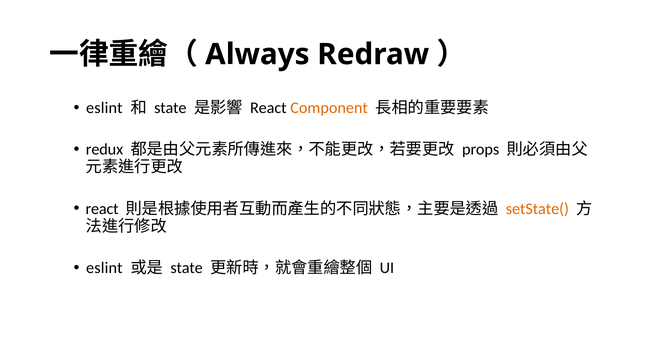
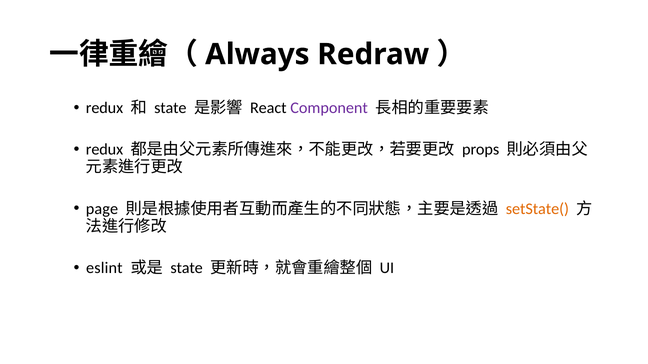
eslint: eslint -> redux (105, 108)
Component colour: orange -> purple (329, 108)
react: react -> page (102, 209)
